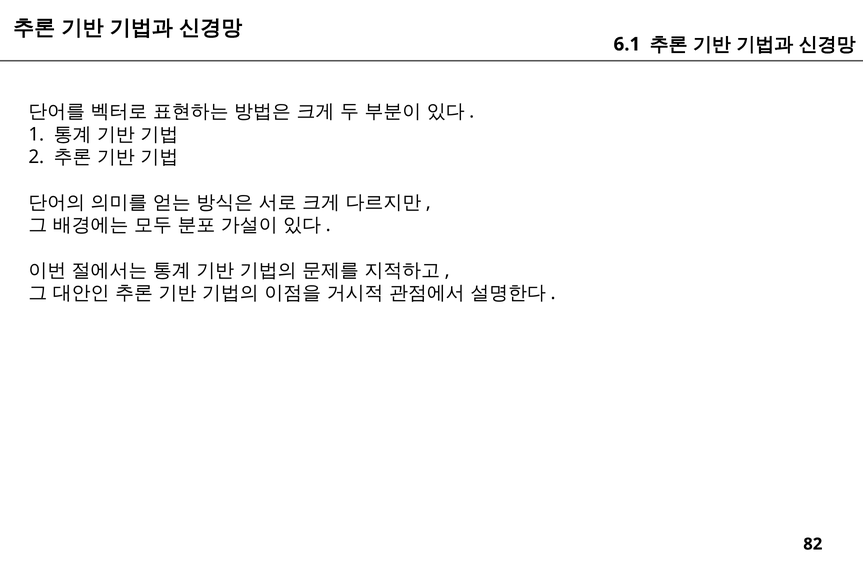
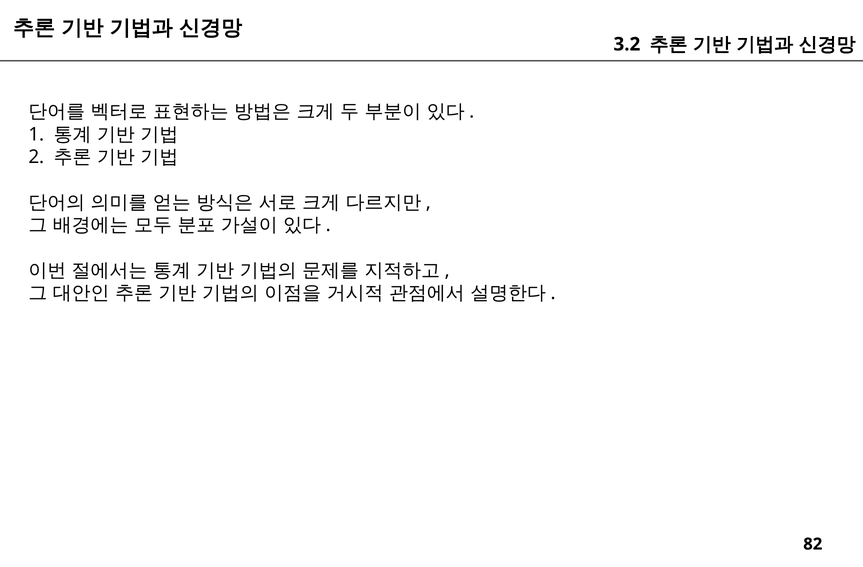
6.1: 6.1 -> 3.2 (627, 44)
